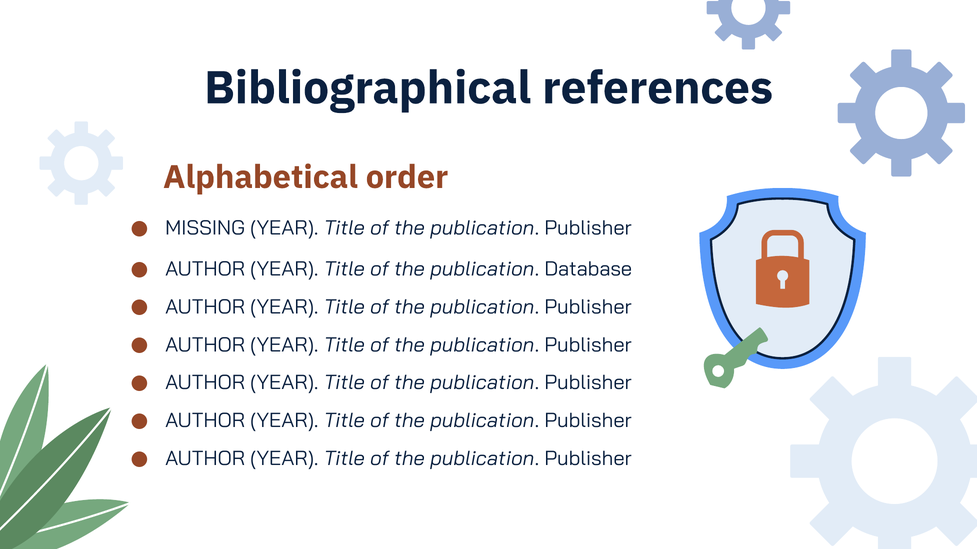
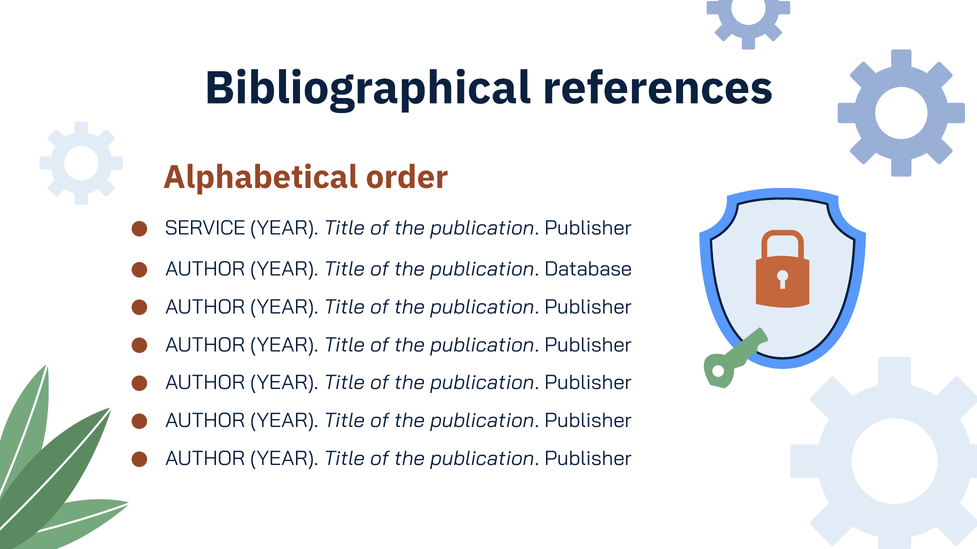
MISSING: MISSING -> SERVICE (205, 228)
